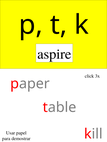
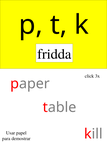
aspire: aspire -> fridda (54, 54)
